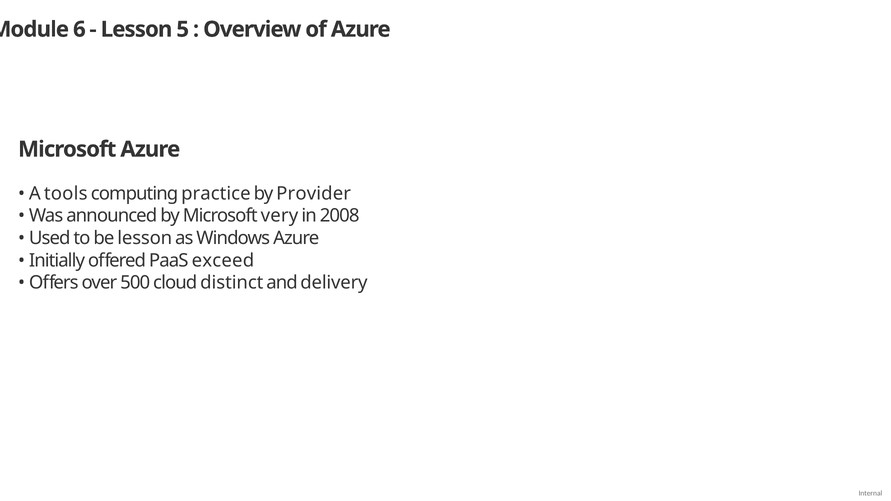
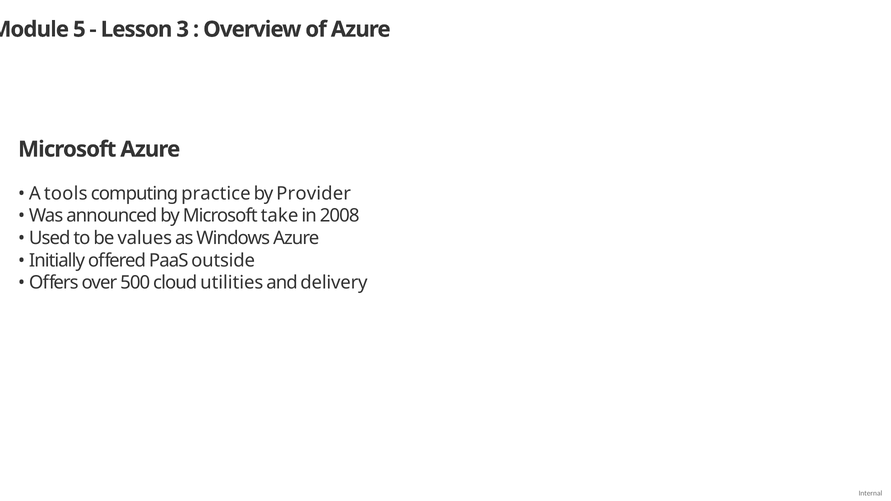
6: 6 -> 5 (79, 29)
5: 5 -> 3 (183, 29)
very: very -> take (280, 216)
be lesson: lesson -> values (145, 238)
exceed: exceed -> outside (223, 260)
distinct: distinct -> utilities (232, 283)
